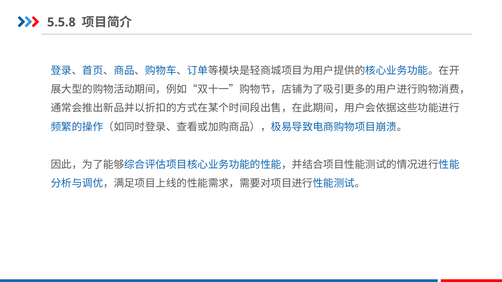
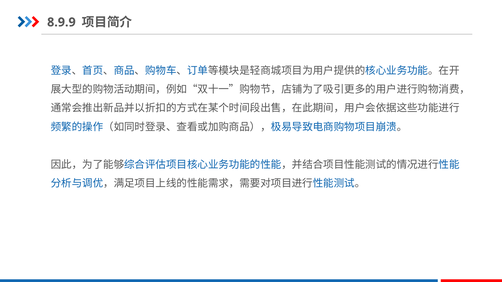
5.5.8: 5.5.8 -> 8.9.9 (61, 22)
